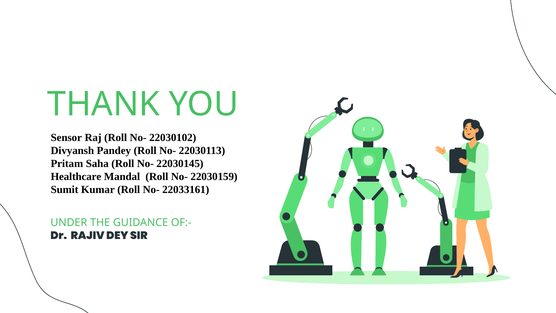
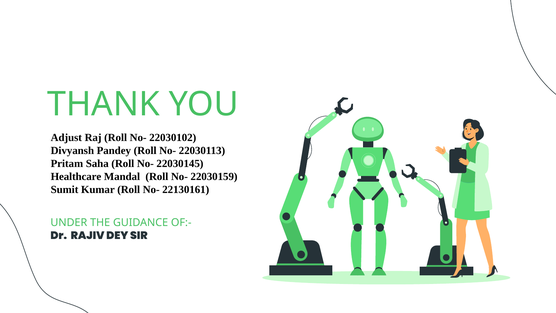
Sensor: Sensor -> Adjust (66, 138)
22033161: 22033161 -> 22130161 (186, 189)
